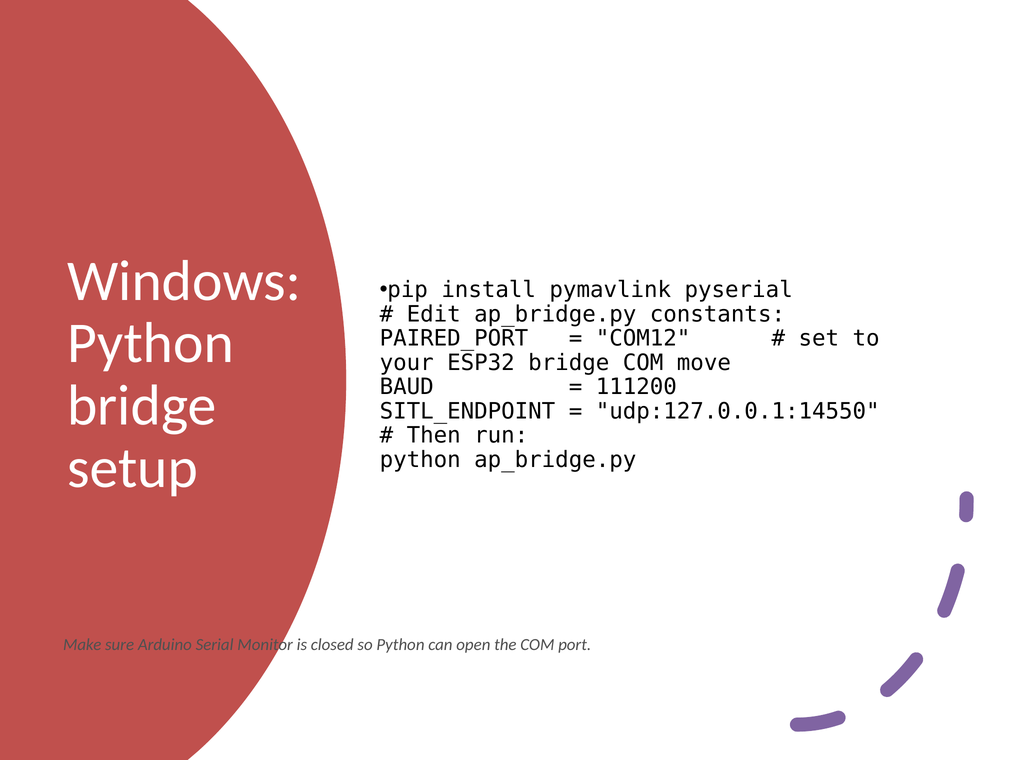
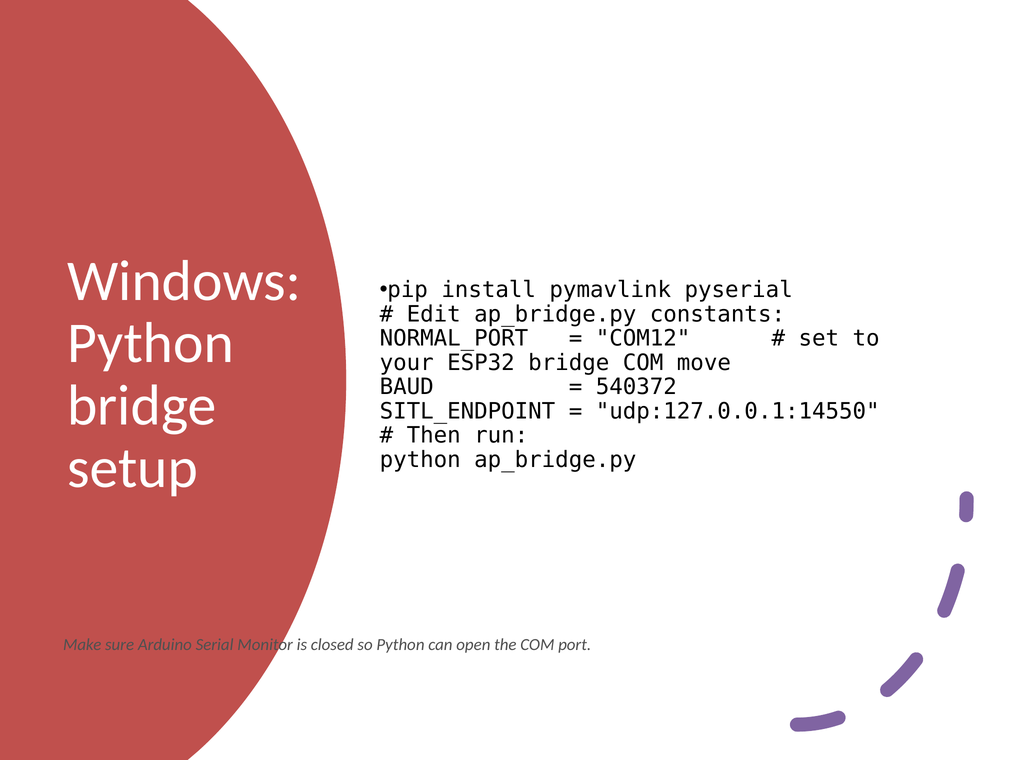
PAIRED_PORT: PAIRED_PORT -> NORMAL_PORT (454, 338)
111200: 111200 -> 540372 (636, 387)
